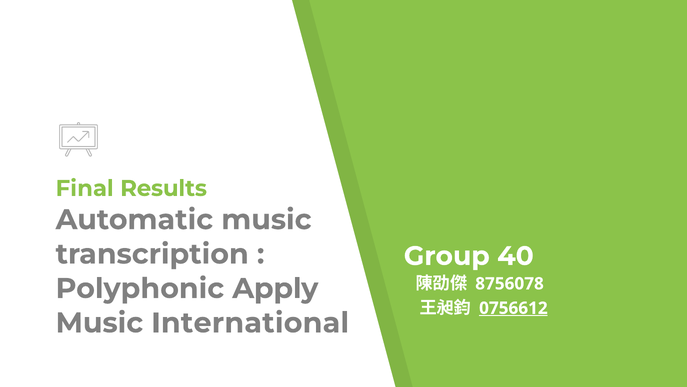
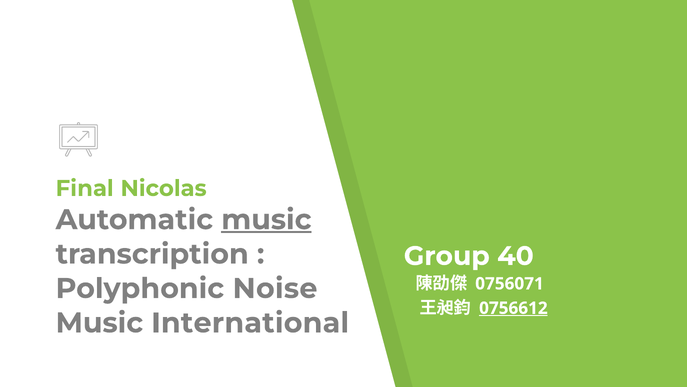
Results: Results -> Nicolas (164, 188)
music underline: none -> present (266, 219)
8756078: 8756078 -> 0756071 (510, 283)
Apply: Apply -> Noise (275, 288)
